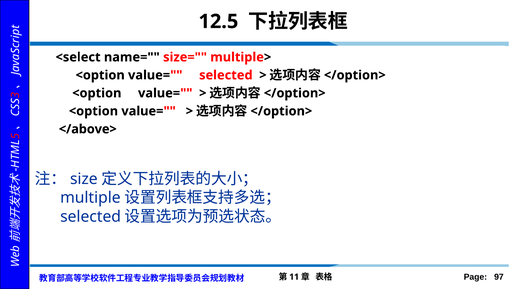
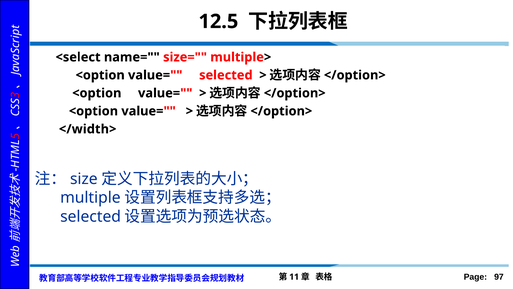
</above>: </above> -> </width> (88, 129)
